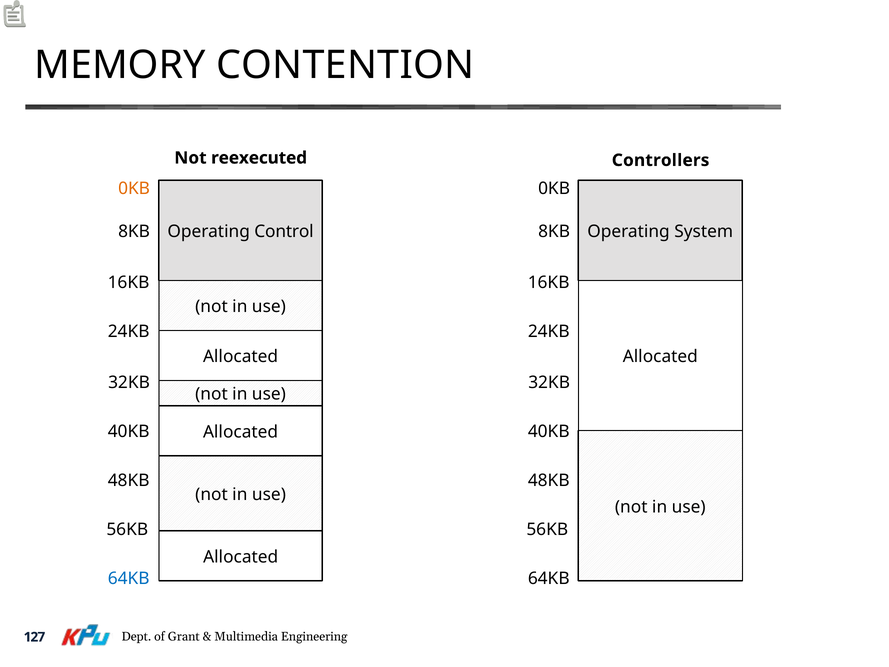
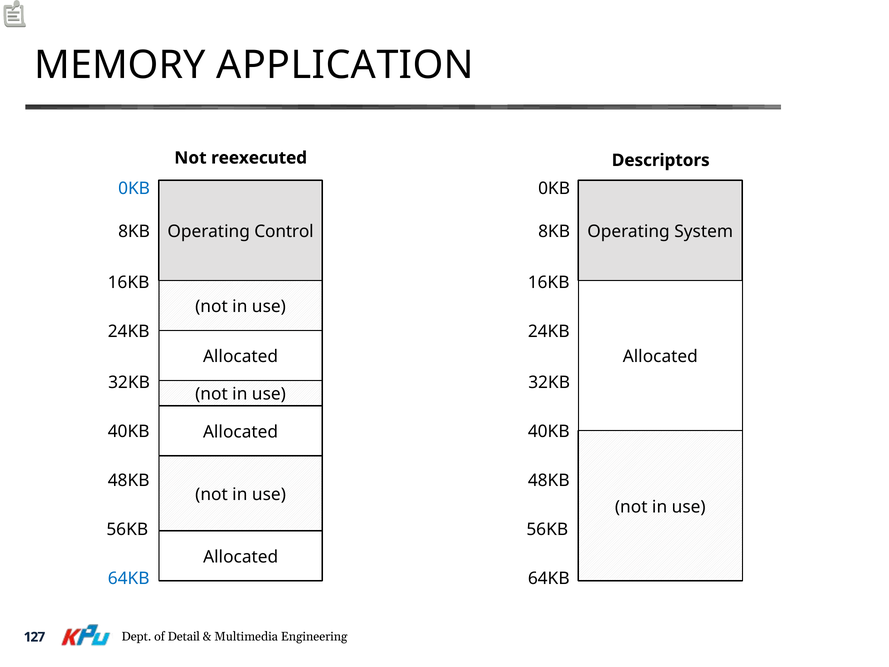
CONTENTION: CONTENTION -> APPLICATION (345, 65)
Controllers: Controllers -> Descriptors (661, 160)
0KB colour: orange -> blue (134, 188)
Grant: Grant -> Detail (184, 636)
